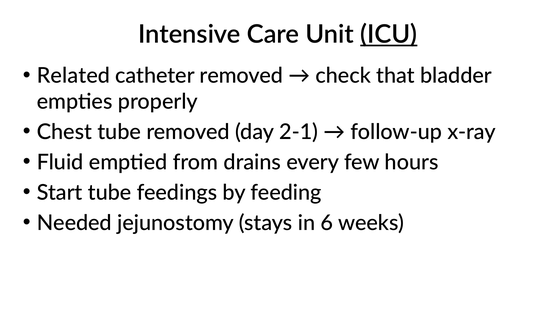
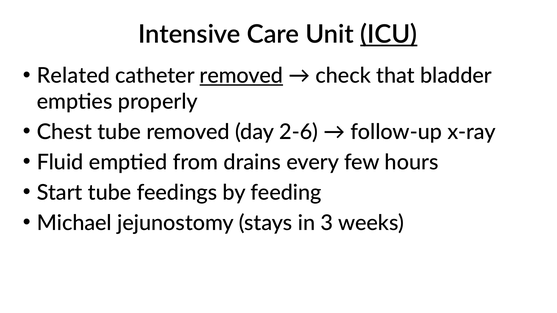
removed underline: none -> present (241, 76)
2-1: 2-1 -> 2-6 (299, 132)
Needed: Needed -> Michael (74, 223)
6: 6 -> 3 (327, 223)
